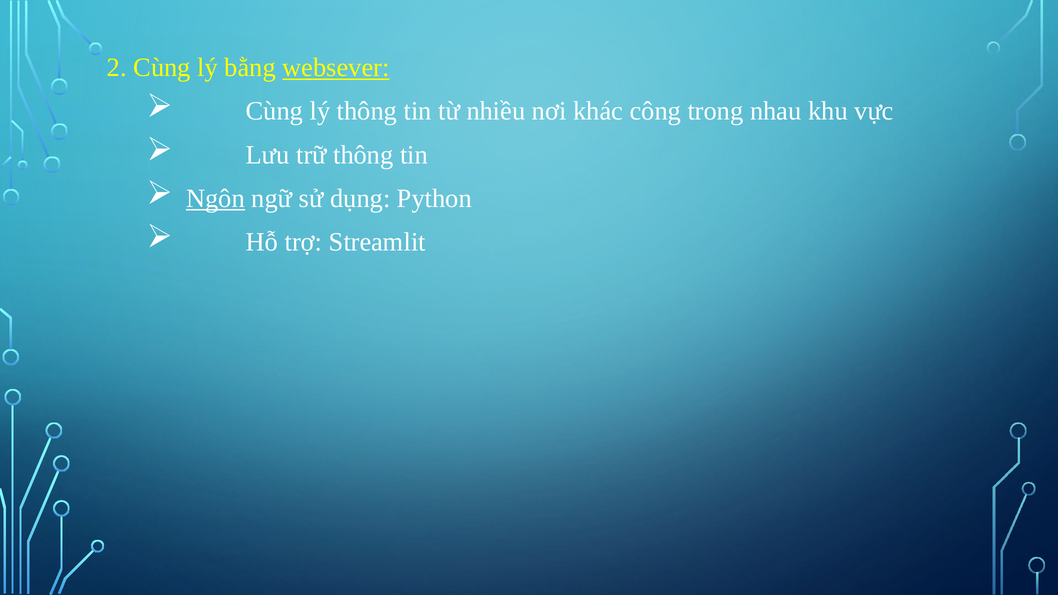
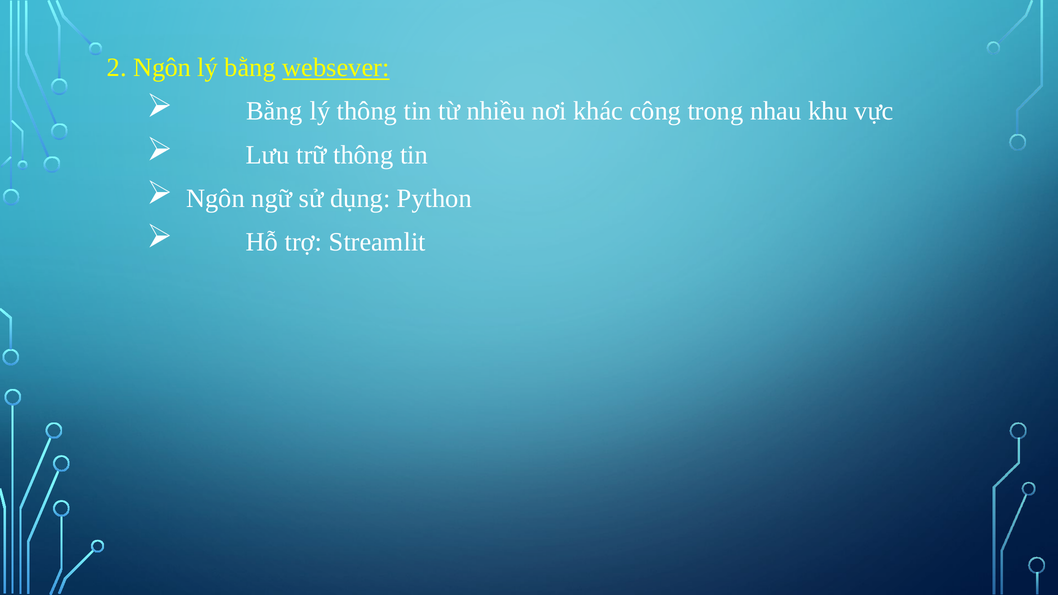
2 Cùng: Cùng -> Ngôn (162, 68)
Cùng: Cùng -> Bằng (274, 111)
Ngôn underline: present -> none (216, 198)
